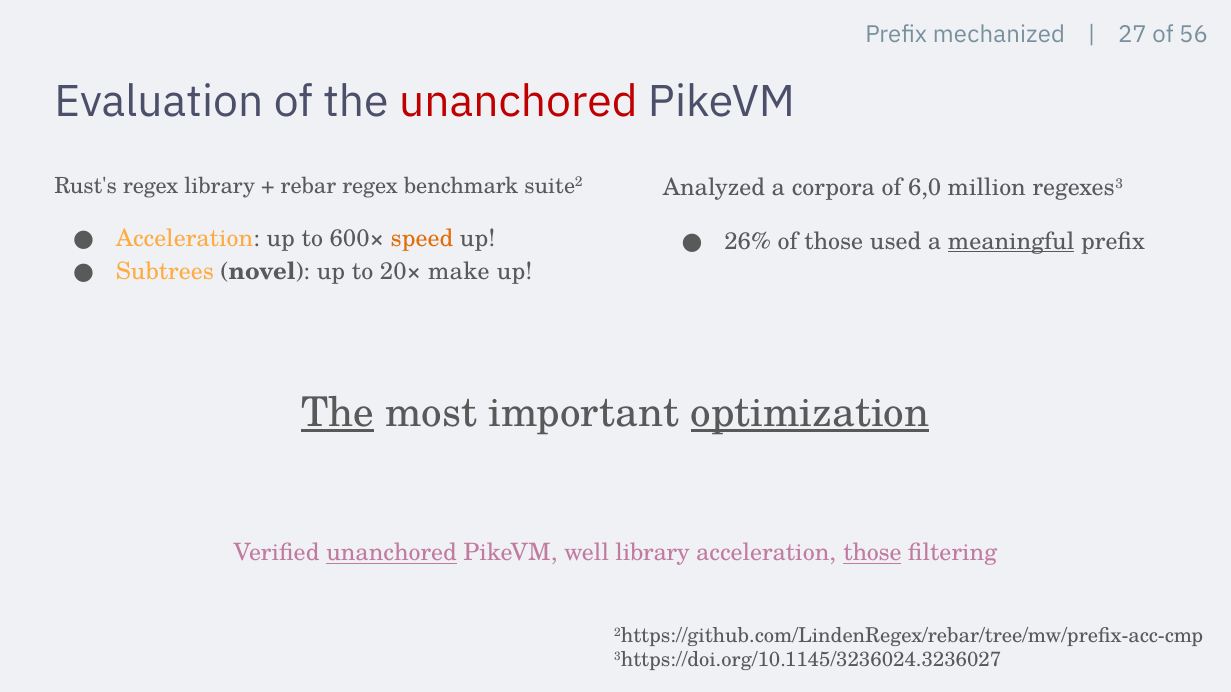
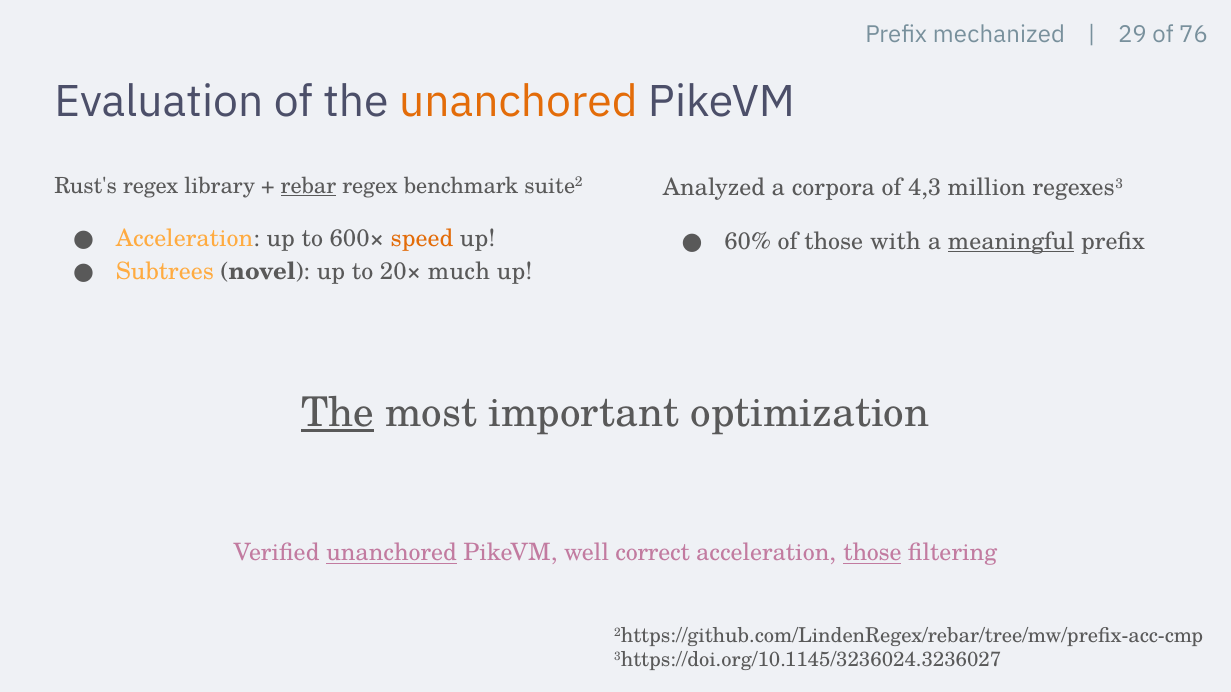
27: 27 -> 29 (1132, 35)
56: 56 -> 76 (1194, 35)
unanchored colour: red -> orange (518, 102)
rebar underline: none -> present (308, 186)
6,0: 6,0 -> 4,3 (925, 188)
26%: 26% -> 60% (748, 241)
used: used -> with (895, 241)
make: make -> much (459, 272)
optimization underline: present -> none (810, 413)
well library: library -> correct (653, 553)
